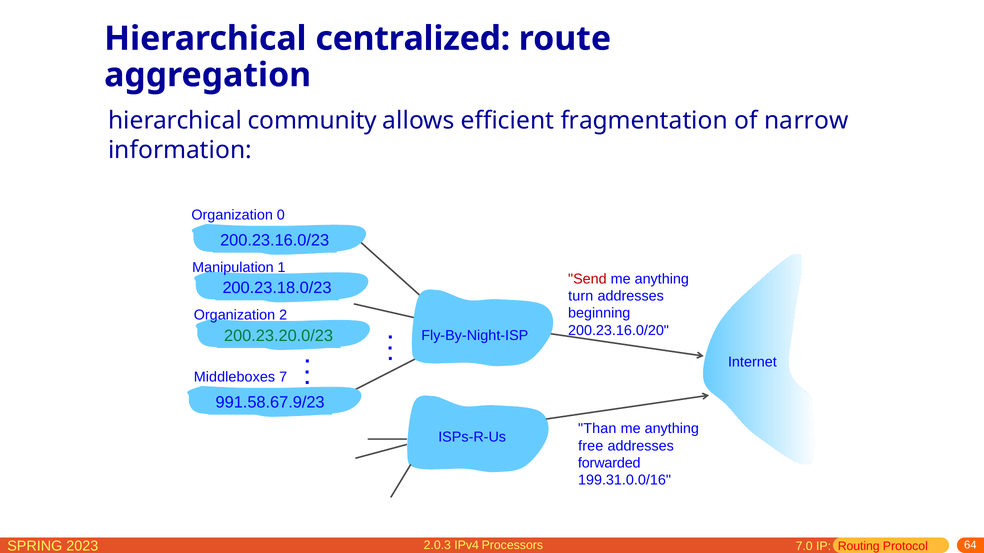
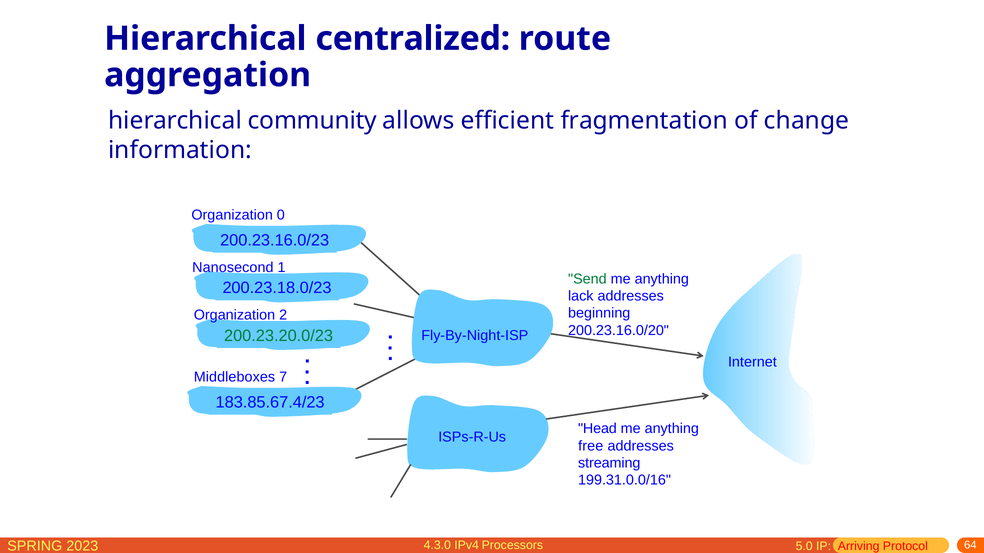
narrow: narrow -> change (807, 121)
Manipulation: Manipulation -> Nanosecond (233, 268)
Send colour: red -> green (587, 279)
turn: turn -> lack (581, 296)
991.58.67.9/23: 991.58.67.9/23 -> 183.85.67.4/23 (270, 403)
Than: Than -> Head (597, 429)
forwarded: forwarded -> streaming (609, 463)
2.0.3: 2.0.3 -> 4.3.0 (437, 546)
7.0: 7.0 -> 5.0 (804, 547)
Routing: Routing -> Arriving (859, 547)
